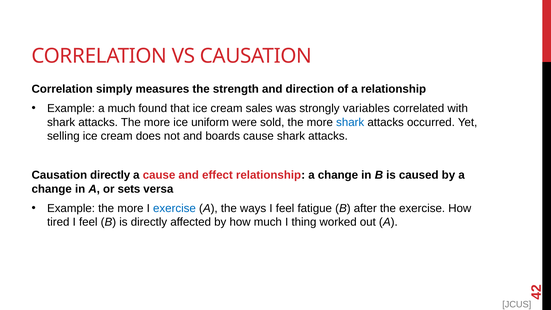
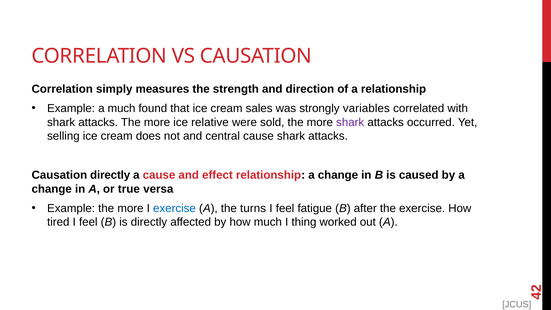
uniform: uniform -> relative (210, 122)
shark colour: blue -> purple (350, 122)
boards: boards -> central (223, 136)
sets: sets -> true (129, 189)
ways: ways -> turns (253, 208)
